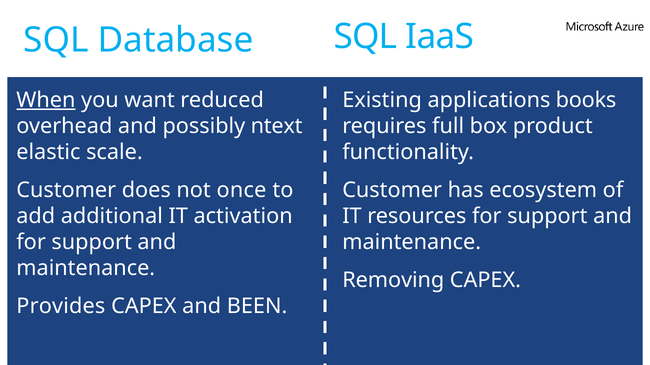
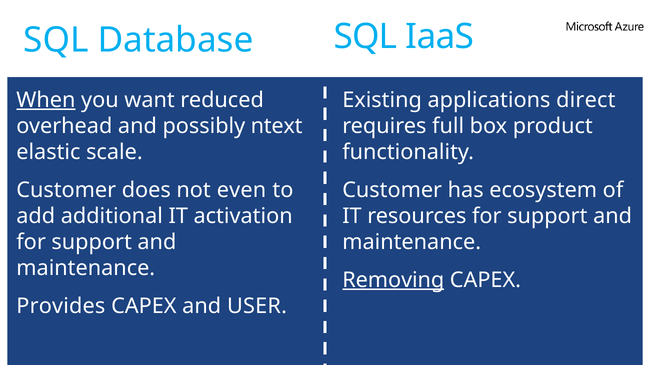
books: books -> direct (586, 100)
once: once -> even (242, 190)
Removing underline: none -> present (393, 281)
BEEN: BEEN -> USER (257, 307)
